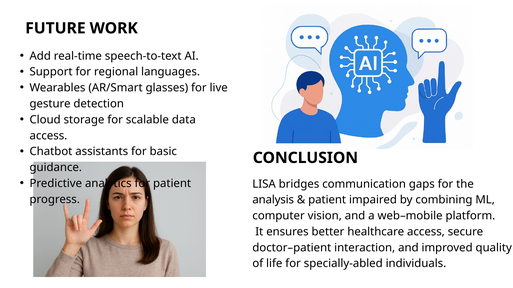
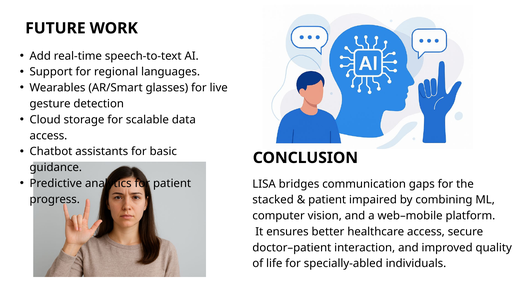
analysis: analysis -> stacked (273, 200)
